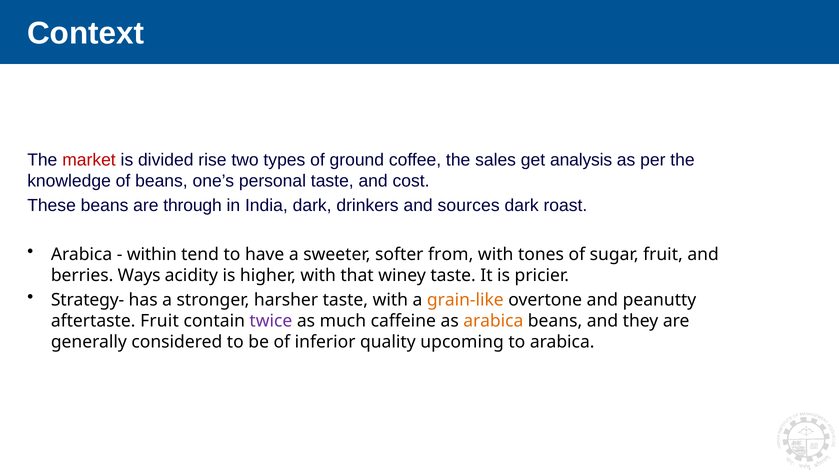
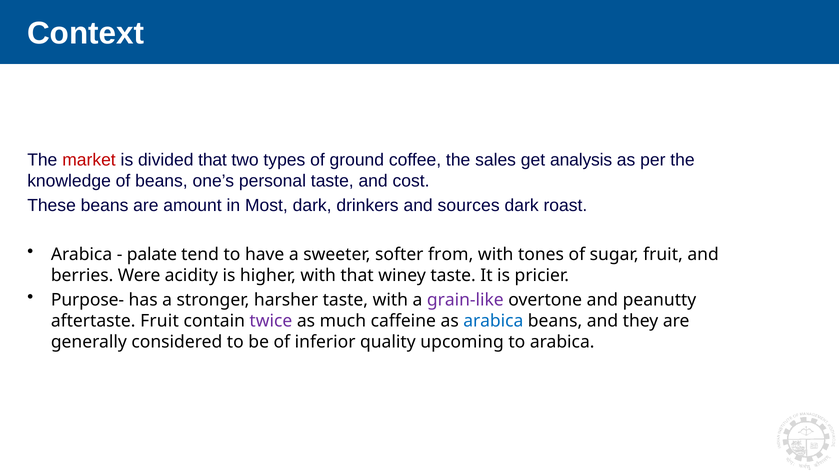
divided rise: rise -> that (213, 160)
through: through -> amount (192, 205)
India: India -> Most (266, 205)
within: within -> palate (152, 254)
Ways: Ways -> Were (139, 275)
Strategy-: Strategy- -> Purpose- (88, 300)
grain-like colour: orange -> purple (465, 300)
arabica colour: orange -> blue (493, 321)
